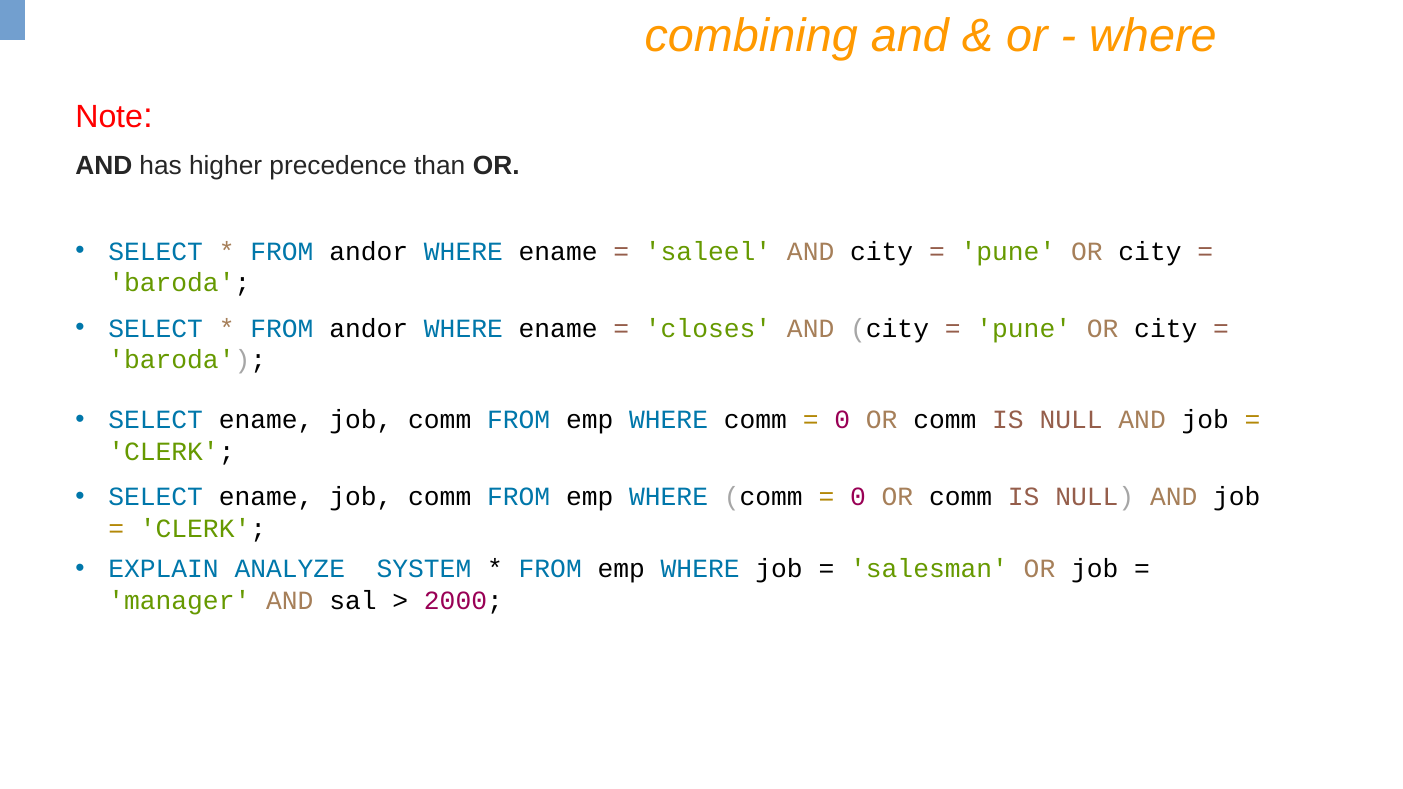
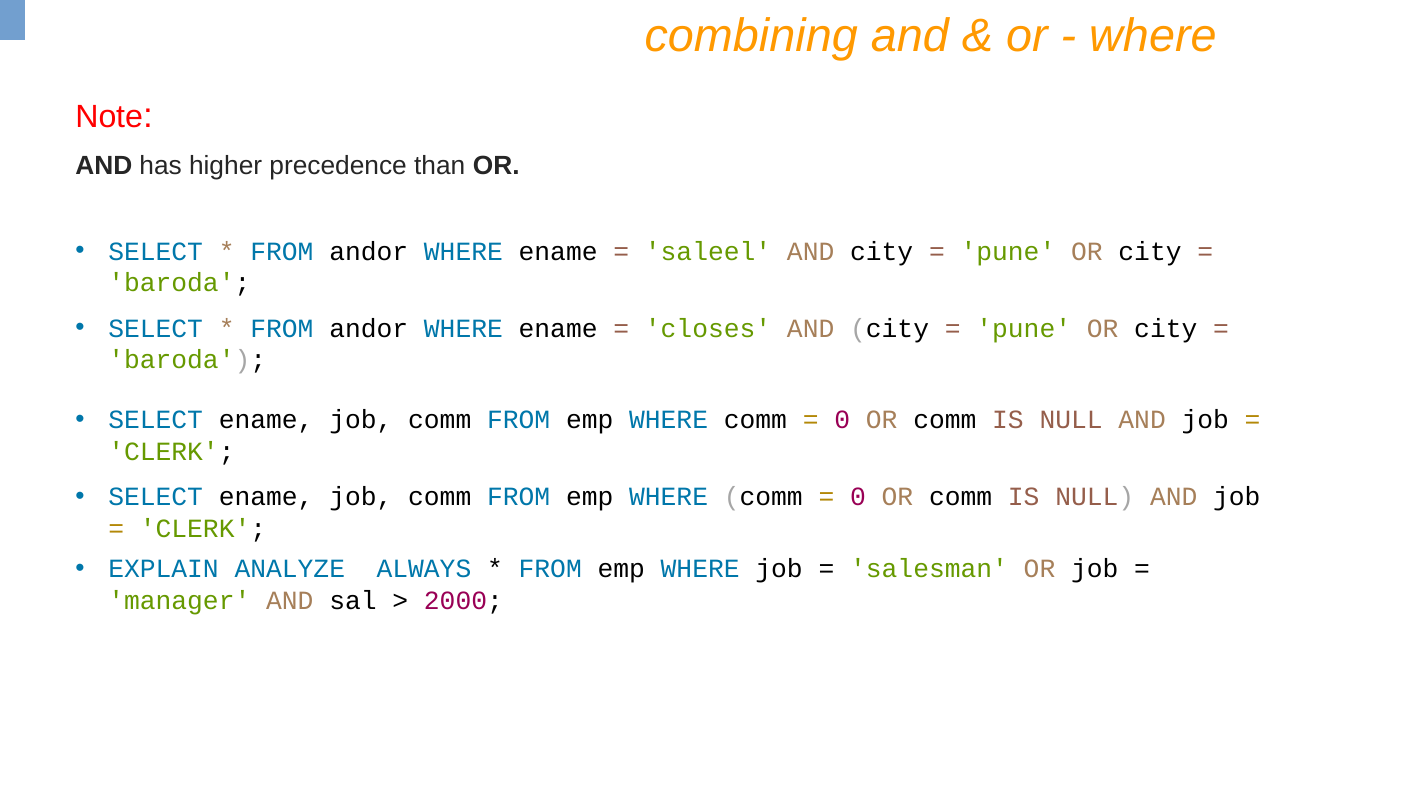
SYSTEM: SYSTEM -> ALWAYS (424, 569)
